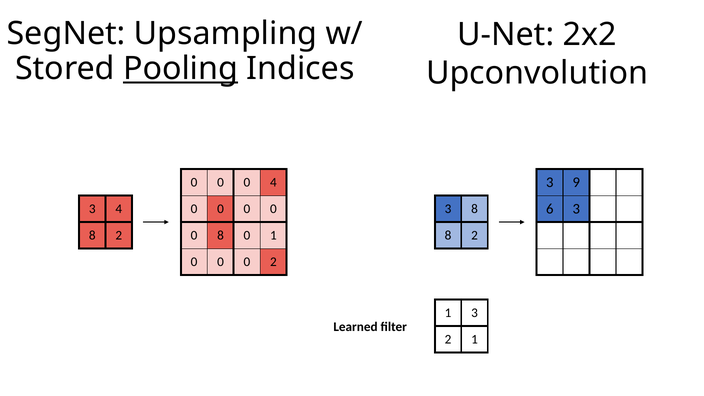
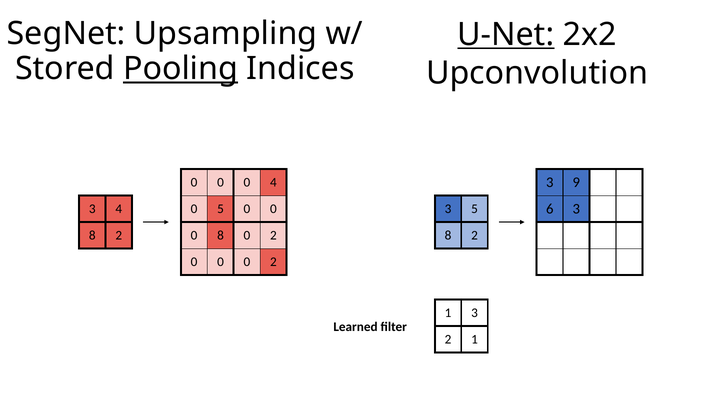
U-Net underline: none -> present (506, 34)
0: 0 -> 5 (220, 209)
3 8: 8 -> 5 (475, 209)
8 0 1: 1 -> 2 (273, 236)
